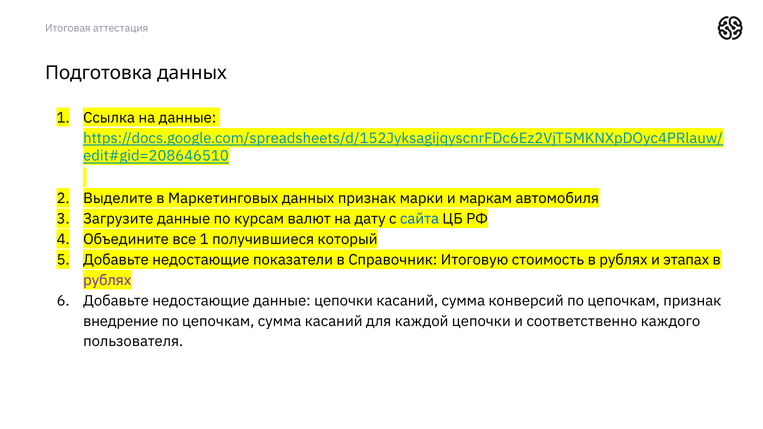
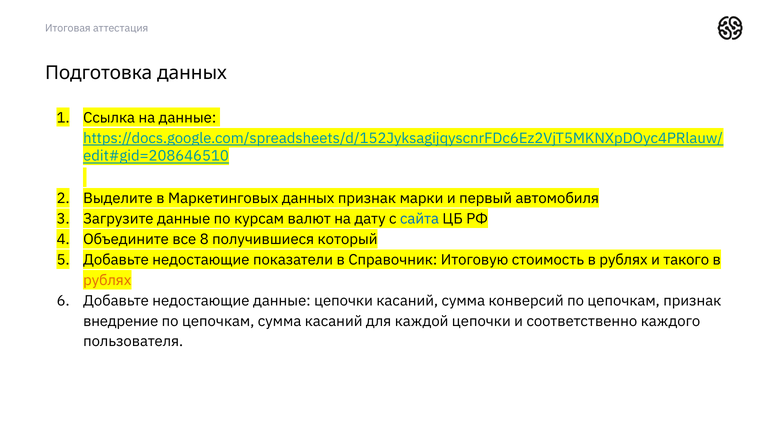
маркам: маркам -> первый (486, 199)
все 1: 1 -> 8 (204, 239)
этапах: этапах -> такого (686, 260)
рублях colour: purple -> orange (107, 280)
